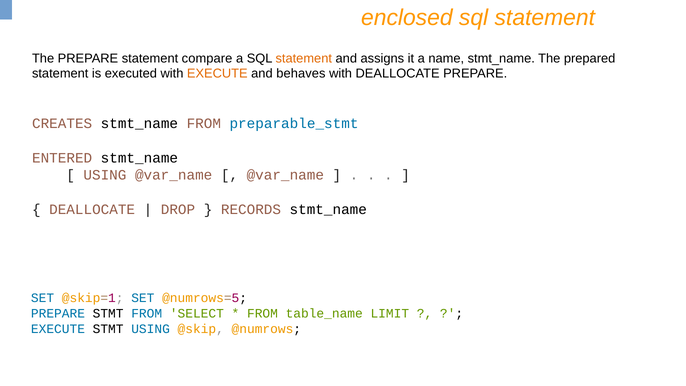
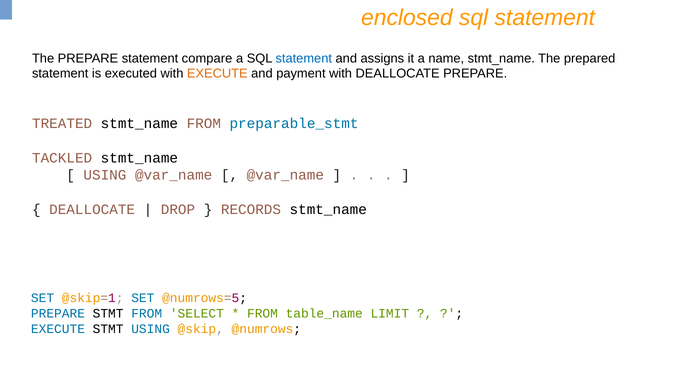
statement colour: orange -> blue (304, 58)
behaves: behaves -> payment (301, 74)
CREATES: CREATES -> TREATED (62, 123)
ENTERED: ENTERED -> TACKLED (62, 158)
